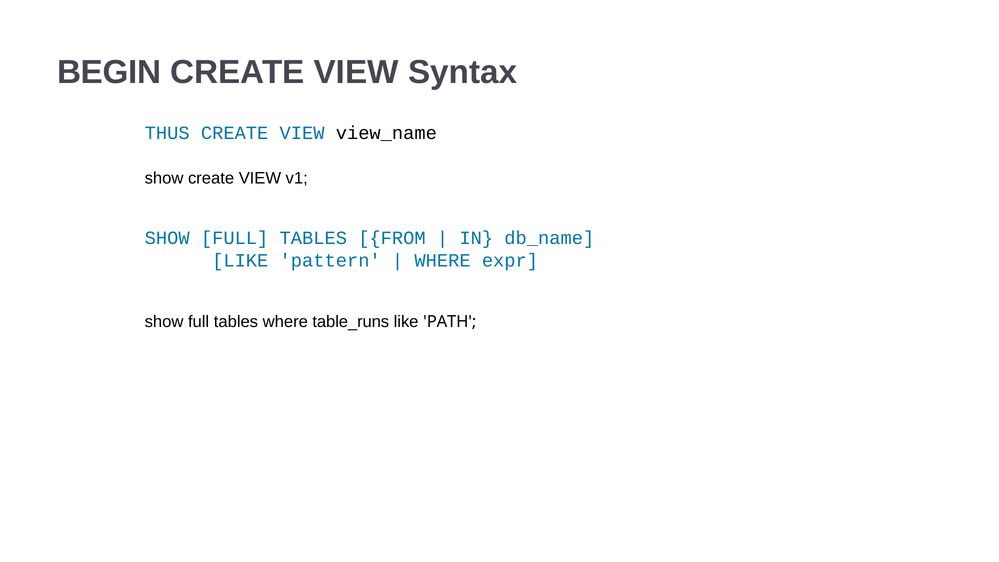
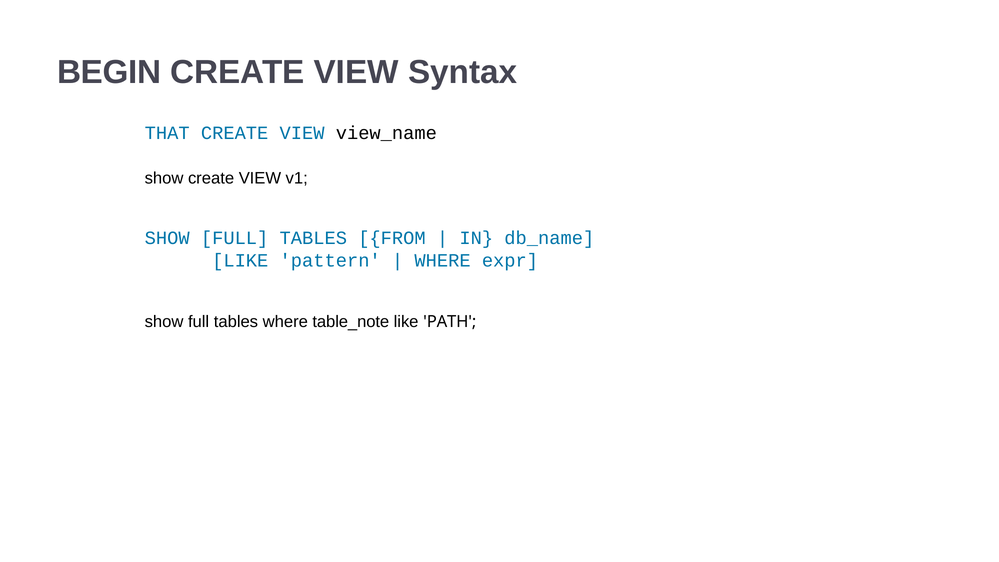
THUS: THUS -> THAT (167, 133)
table_runs: table_runs -> table_note (351, 322)
